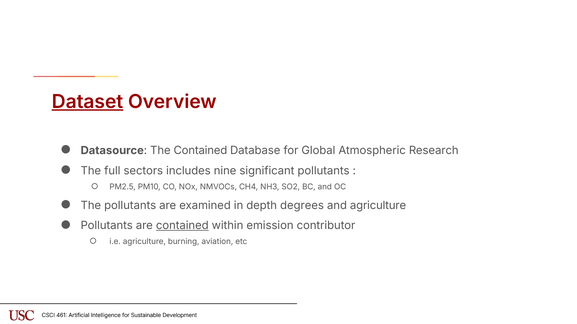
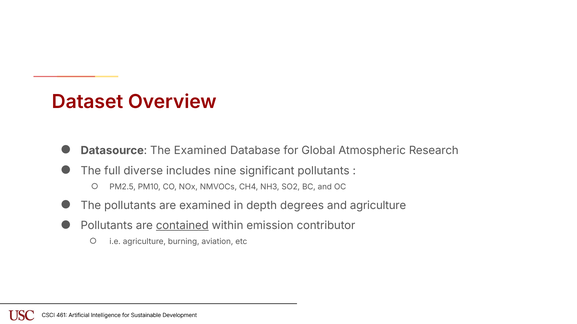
Dataset underline: present -> none (88, 102)
The Contained: Contained -> Examined (200, 151)
sectors: sectors -> diverse (143, 171)
